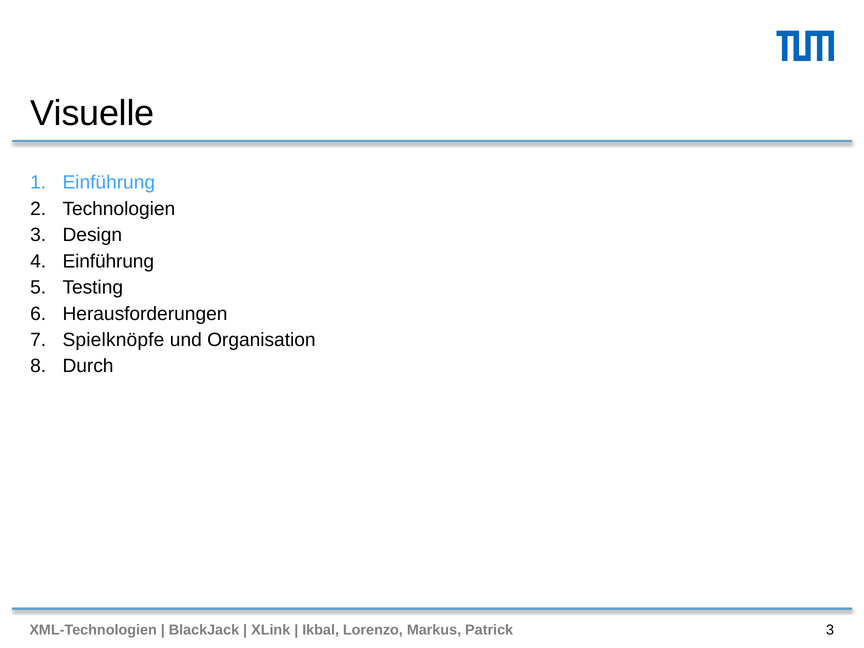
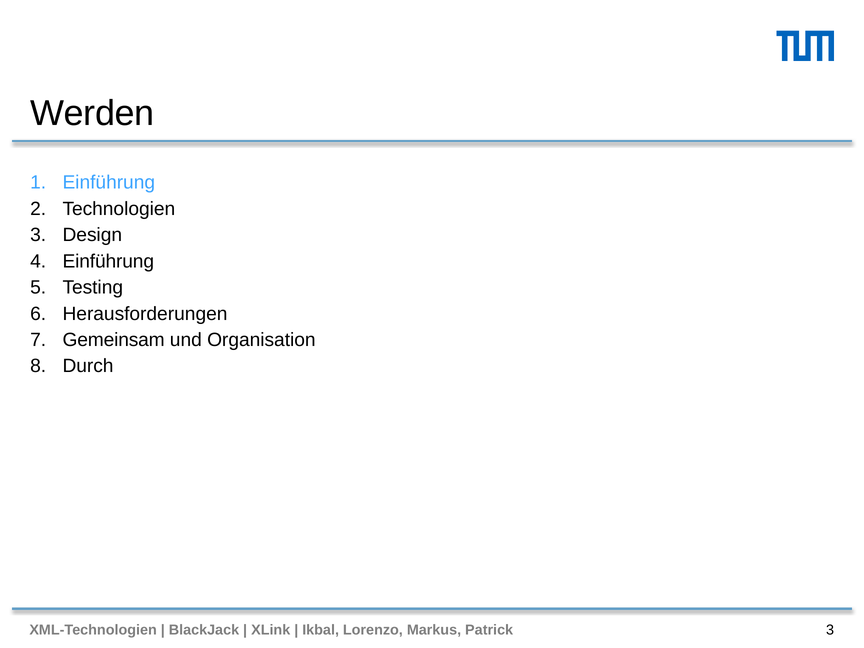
Visuelle: Visuelle -> Werden (92, 113)
Spielknöpfe: Spielknöpfe -> Gemeinsam (114, 340)
